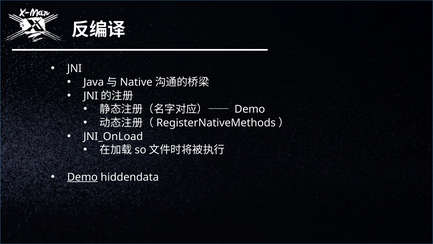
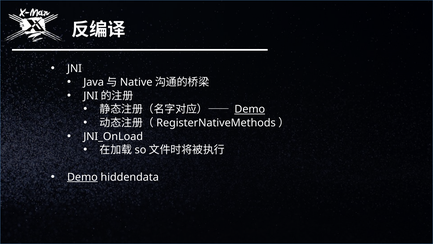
Demo underline: none -> present (250, 109)
